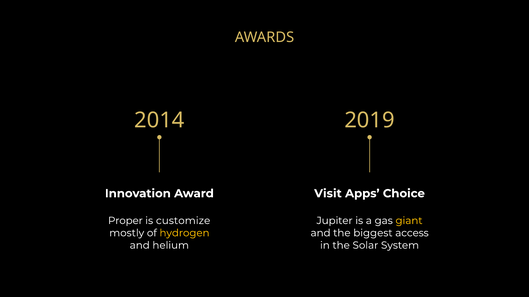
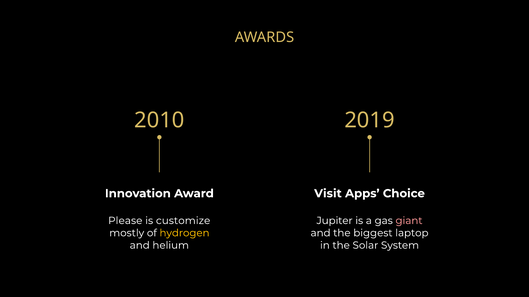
2014: 2014 -> 2010 (159, 120)
Proper: Proper -> Please (125, 221)
giant colour: yellow -> pink (409, 221)
access: access -> laptop (412, 233)
